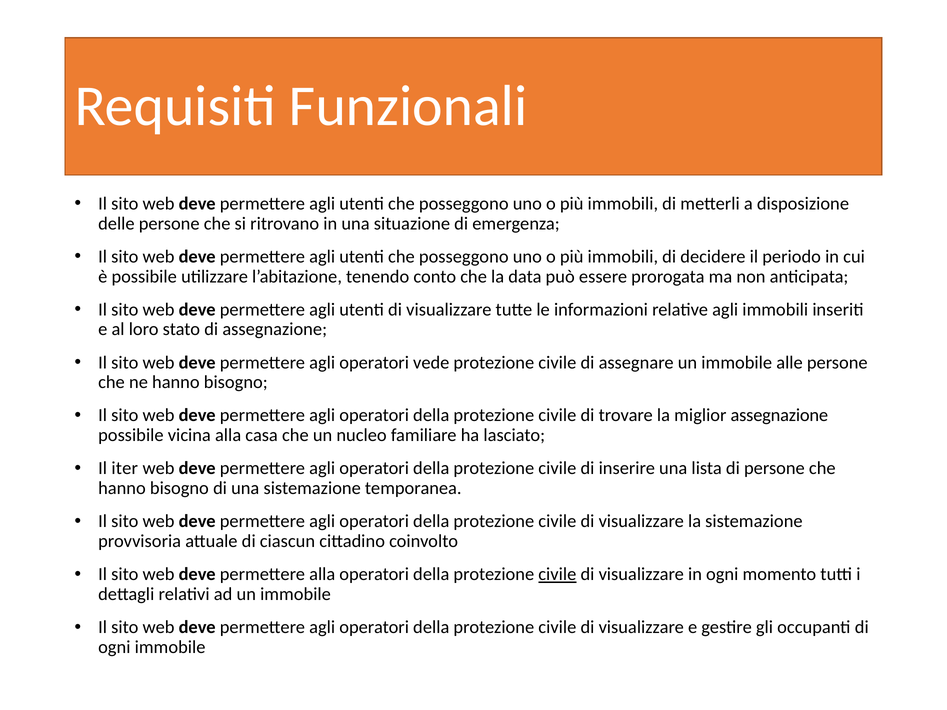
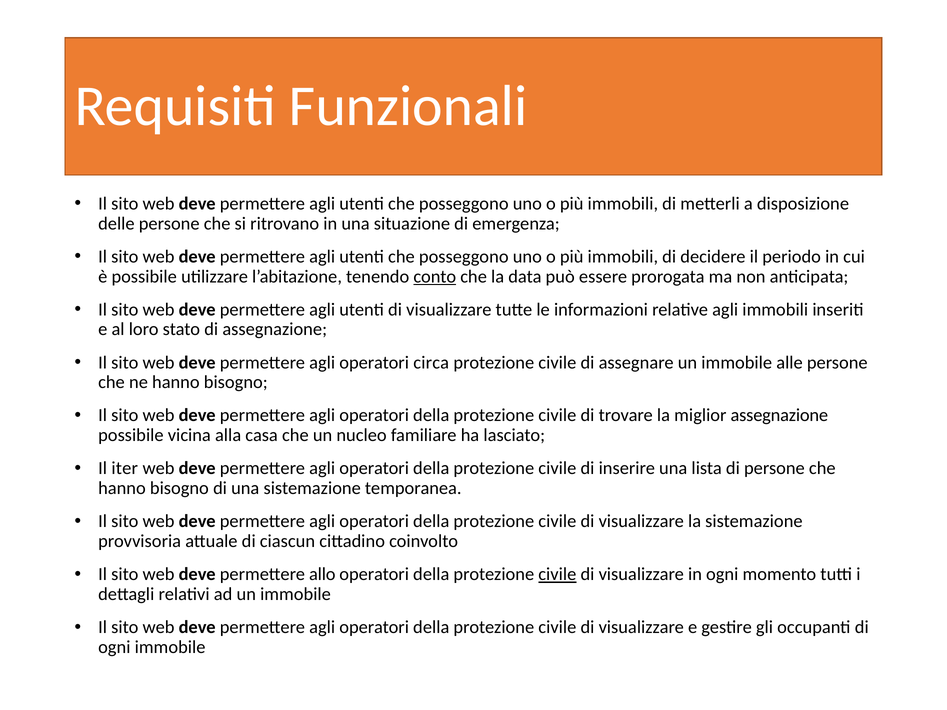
conto underline: none -> present (435, 277)
vede: vede -> circa (431, 363)
permettere alla: alla -> allo (322, 575)
